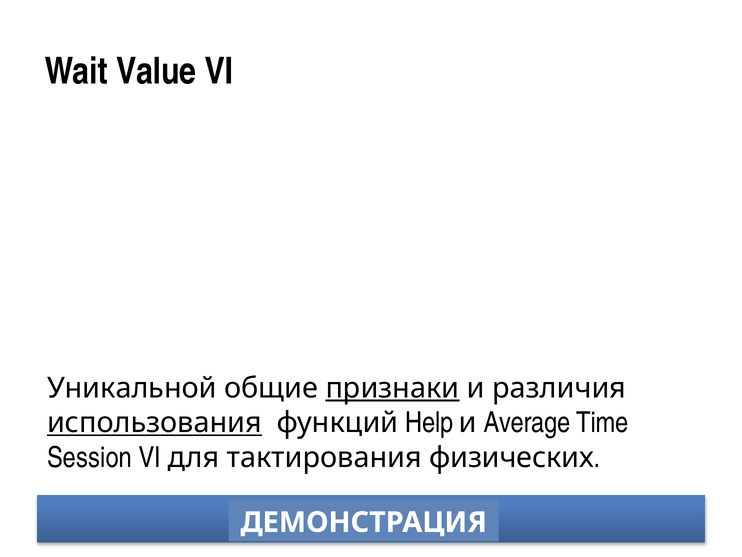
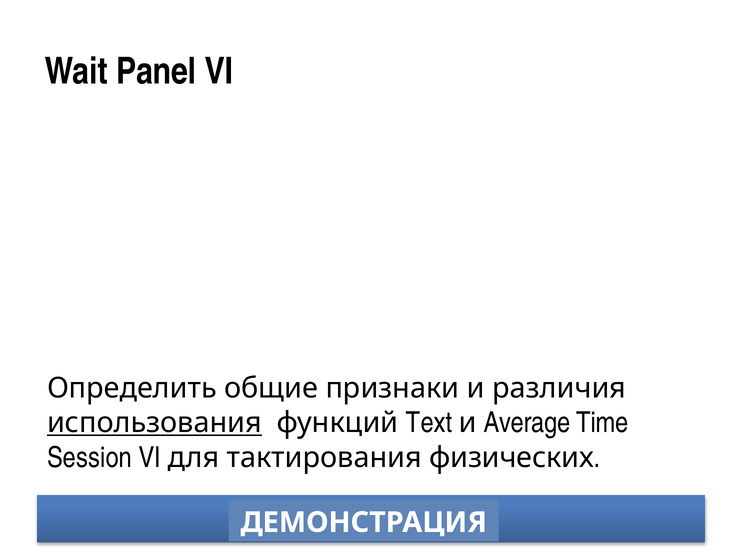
Value: Value -> Panel (156, 71)
Уникальной: Уникальной -> Определить (132, 388)
признаки underline: present -> none (392, 388)
Help: Help -> Text (429, 422)
